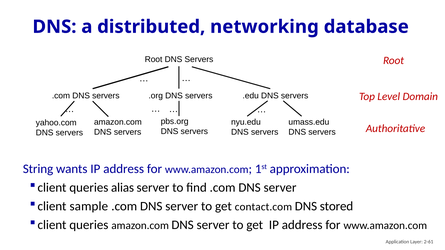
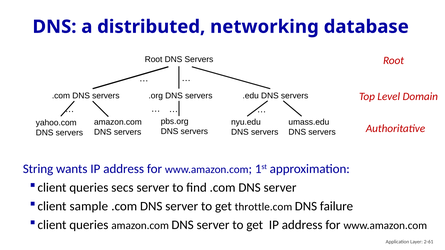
alias: alias -> secs (122, 188)
contact.com: contact.com -> throttle.com (263, 207)
stored: stored -> failure (336, 206)
